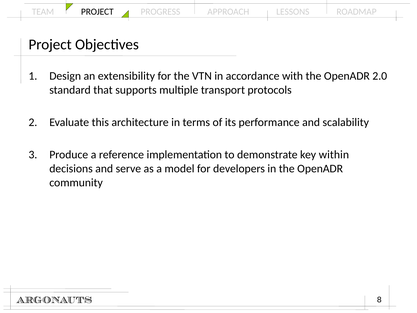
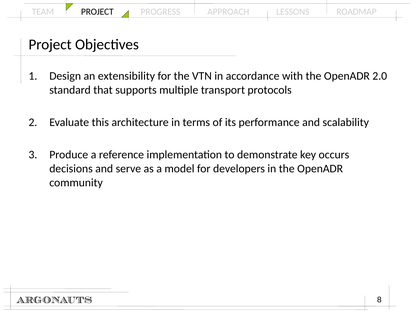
within: within -> occurs (334, 155)
